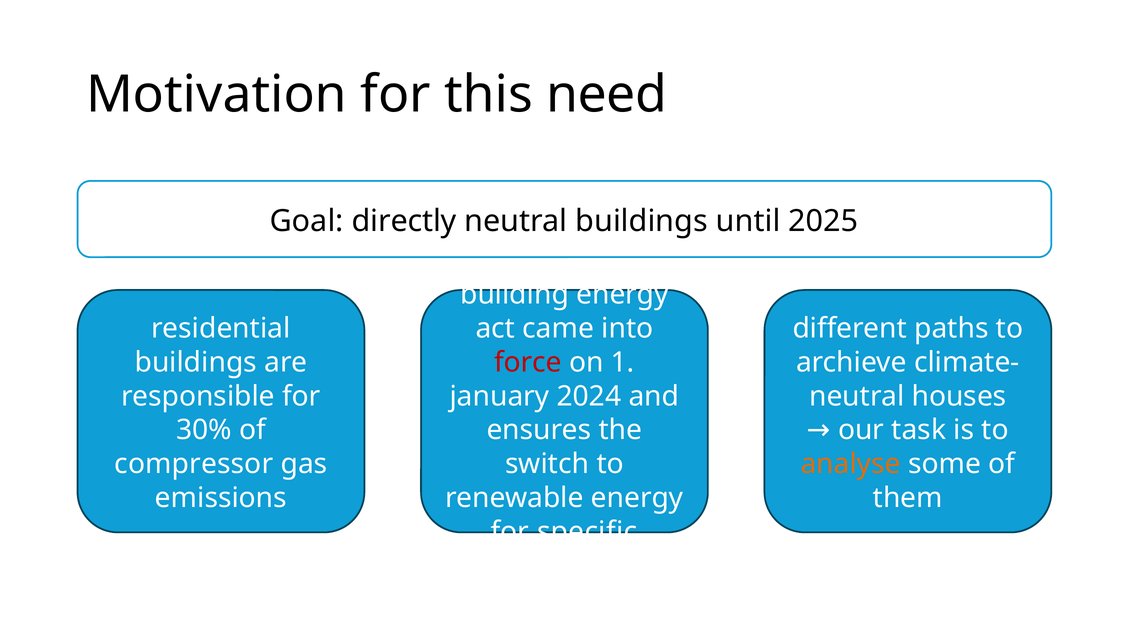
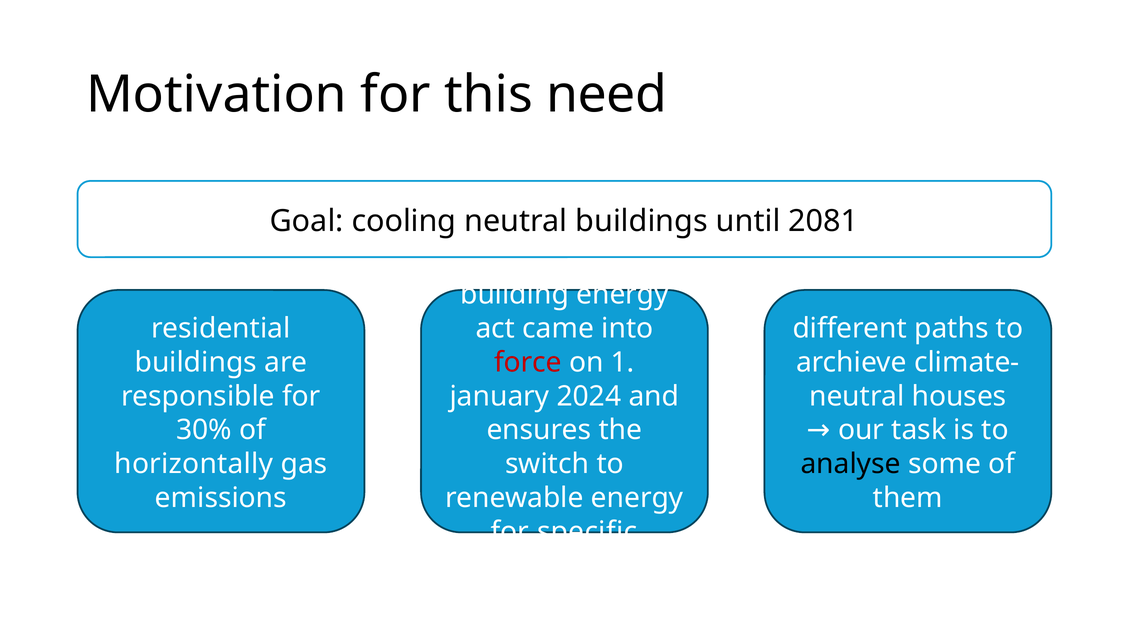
directly: directly -> cooling (404, 221)
2025: 2025 -> 2081 (823, 221)
compressor: compressor -> horizontally (194, 464)
analyse colour: orange -> black (851, 464)
